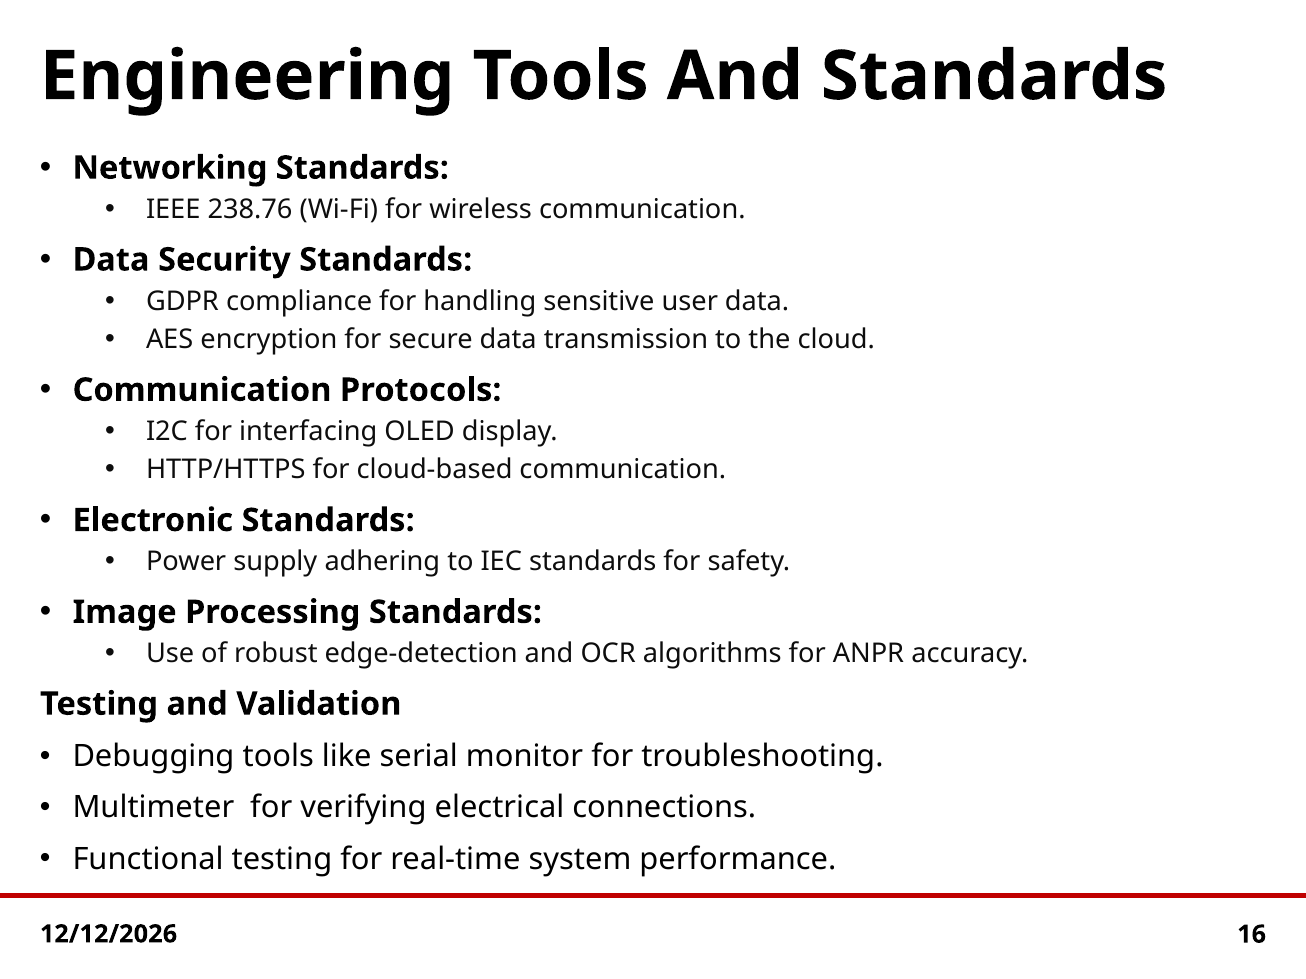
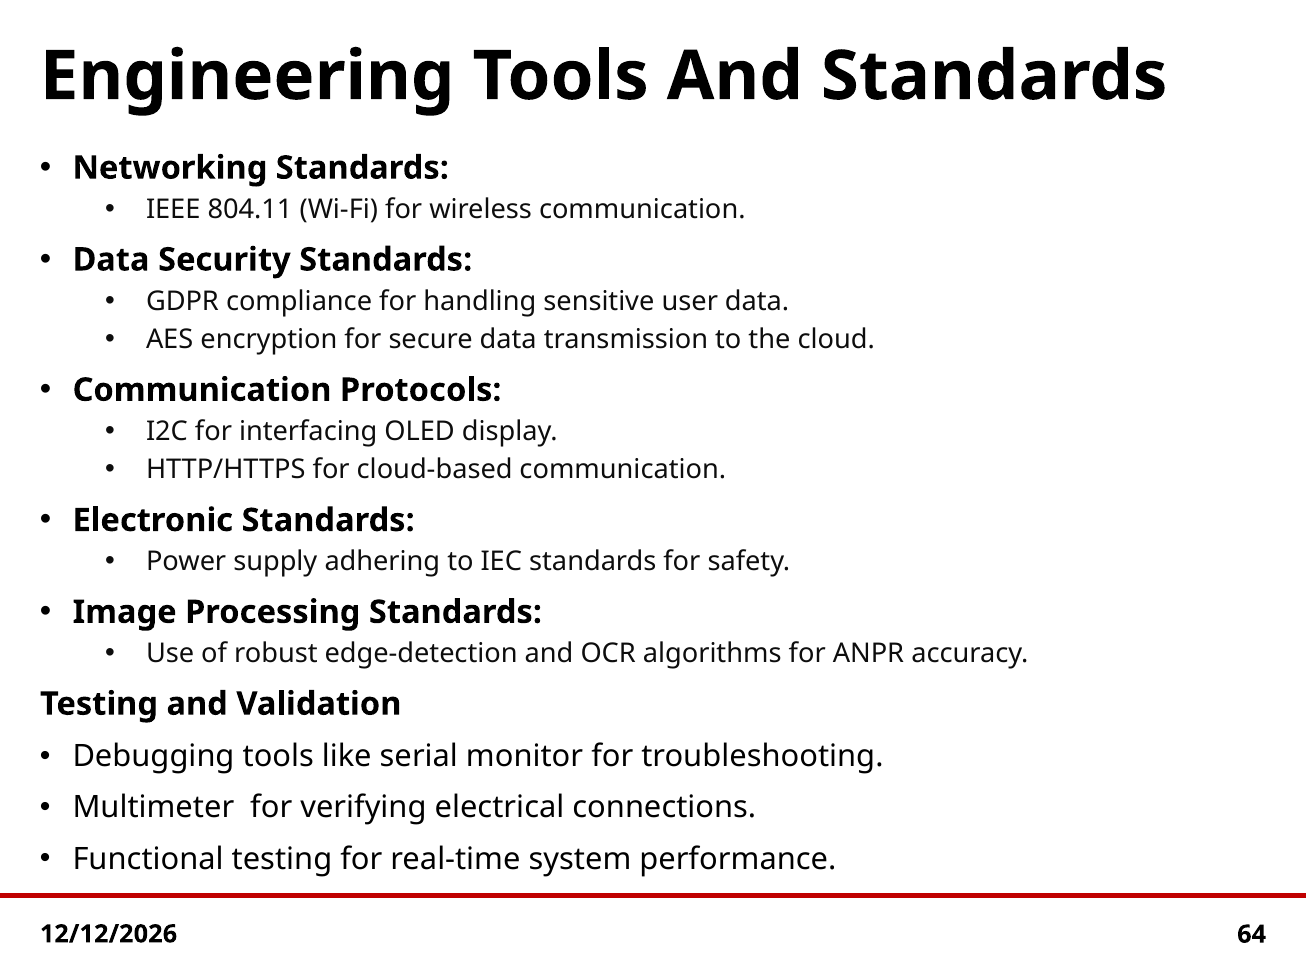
238.76: 238.76 -> 804.11 (250, 209)
16: 16 -> 64 (1252, 935)
